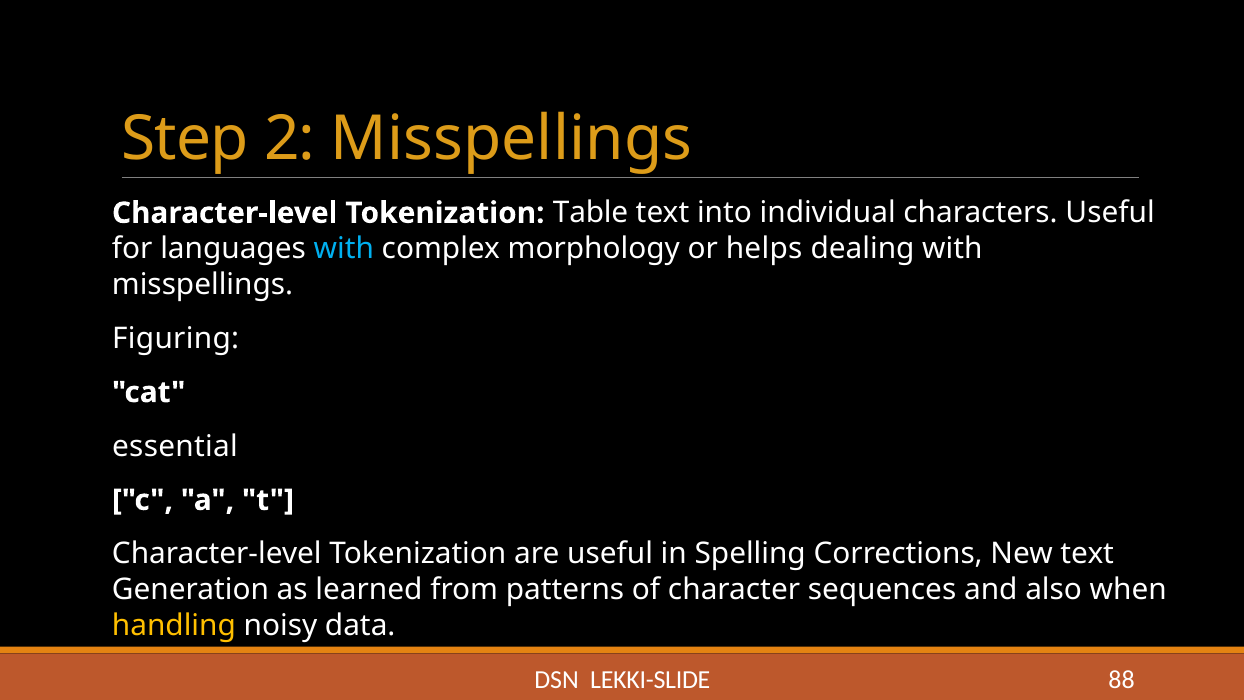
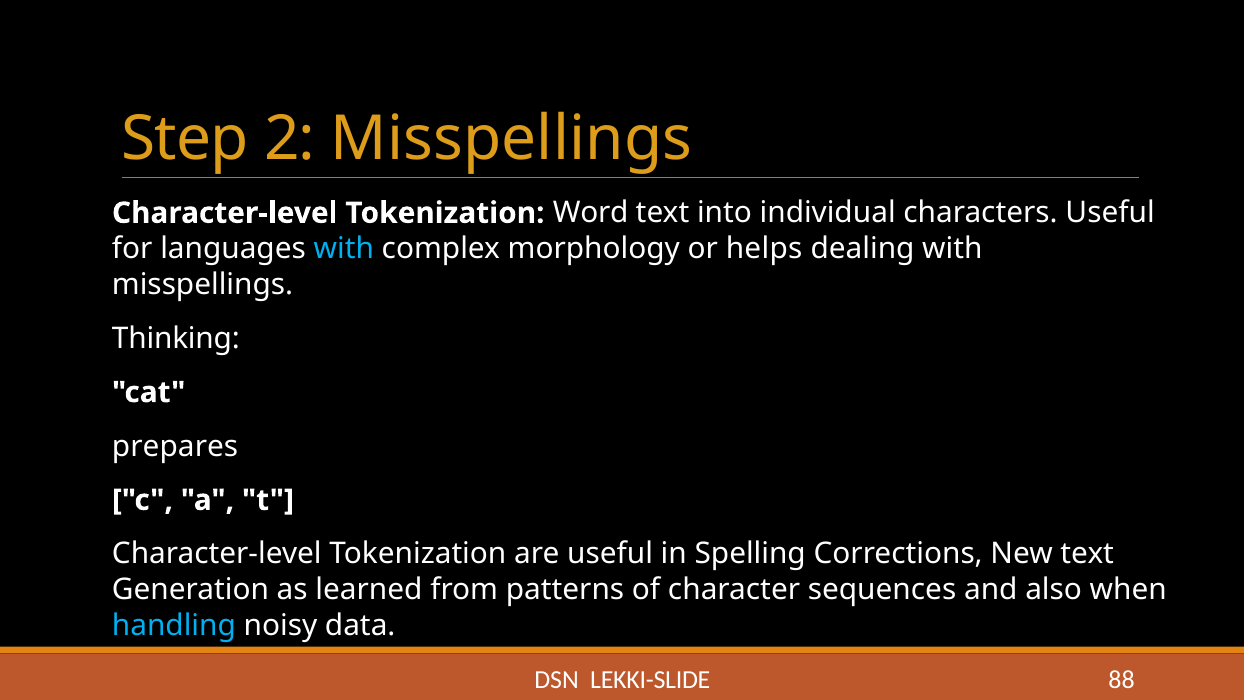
Table: Table -> Word (591, 213)
Figuring: Figuring -> Thinking (176, 338)
essential: essential -> prepares (175, 446)
handling colour: yellow -> light blue (174, 625)
